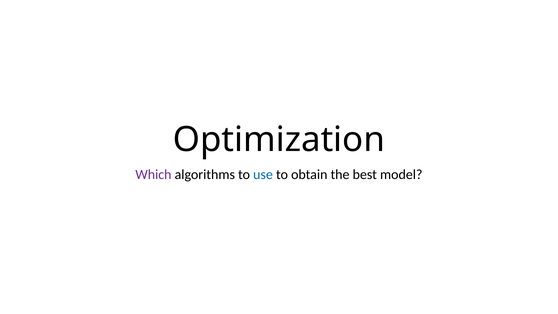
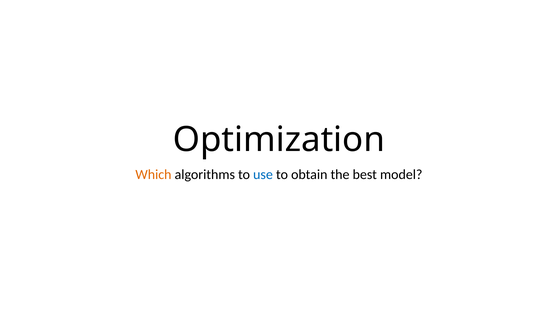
Which colour: purple -> orange (153, 174)
